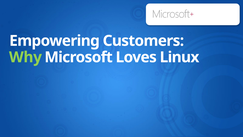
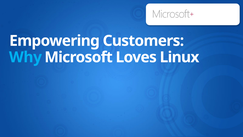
Why colour: light green -> light blue (25, 57)
